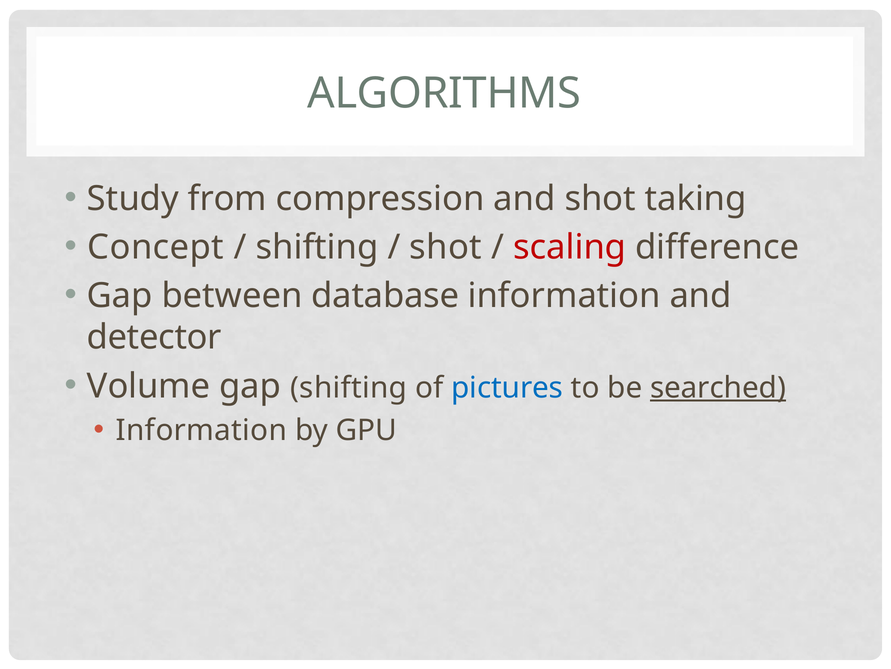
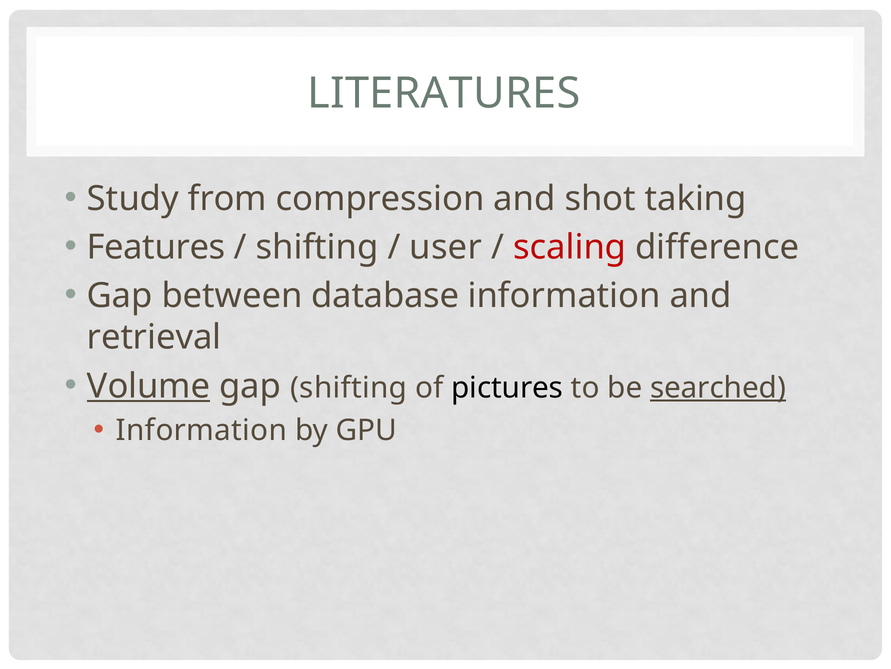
ALGORITHMS: ALGORITHMS -> LITERATURES (444, 93)
Concept: Concept -> Features (156, 247)
shot: shot -> user (446, 247)
detector: detector -> retrieval (154, 337)
Volume underline: none -> present (149, 386)
pictures colour: blue -> black (507, 387)
